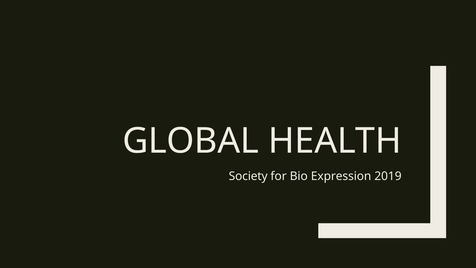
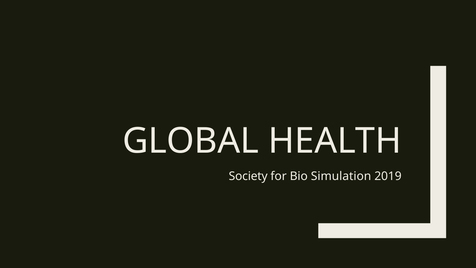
Expression: Expression -> Simulation (341, 176)
